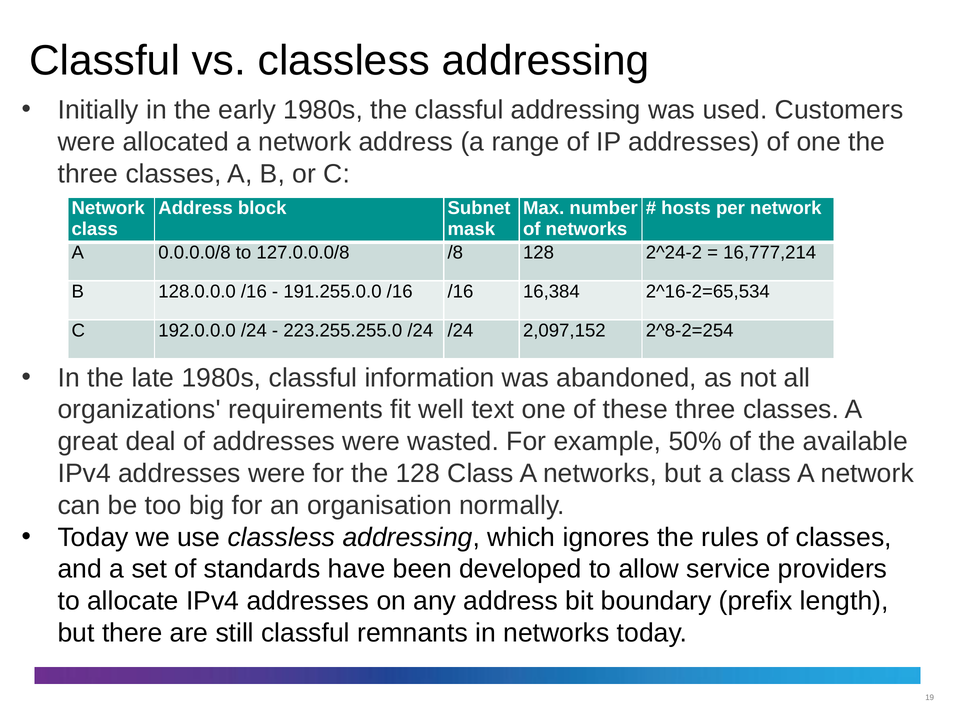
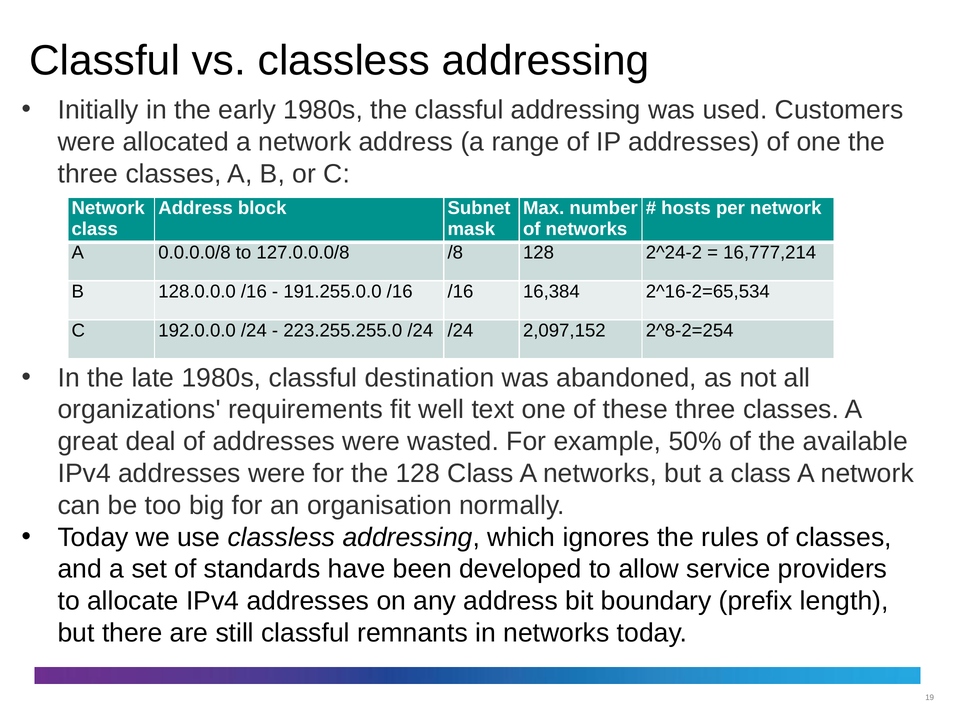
information: information -> destination (429, 377)
